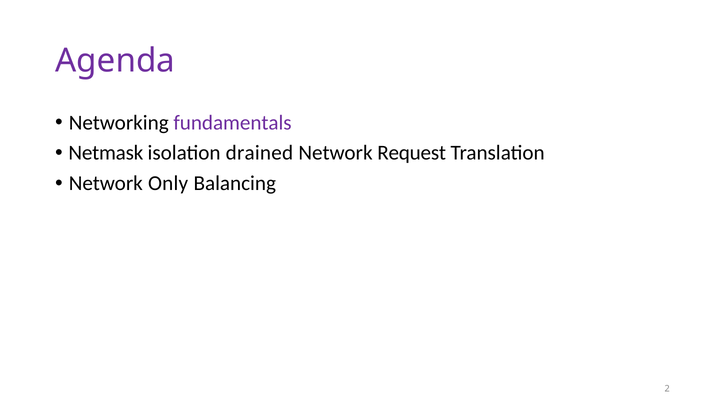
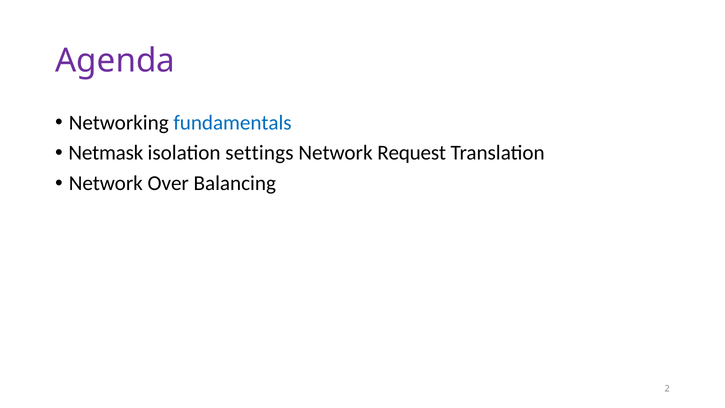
fundamentals colour: purple -> blue (233, 123)
drained: drained -> settings (259, 153)
Only: Only -> Over (168, 183)
